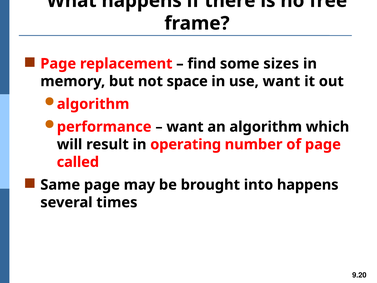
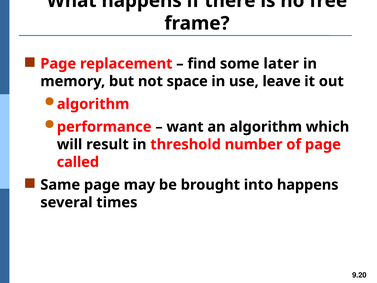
sizes: sizes -> later (281, 64)
use want: want -> leave (282, 81)
operating: operating -> threshold (186, 144)
